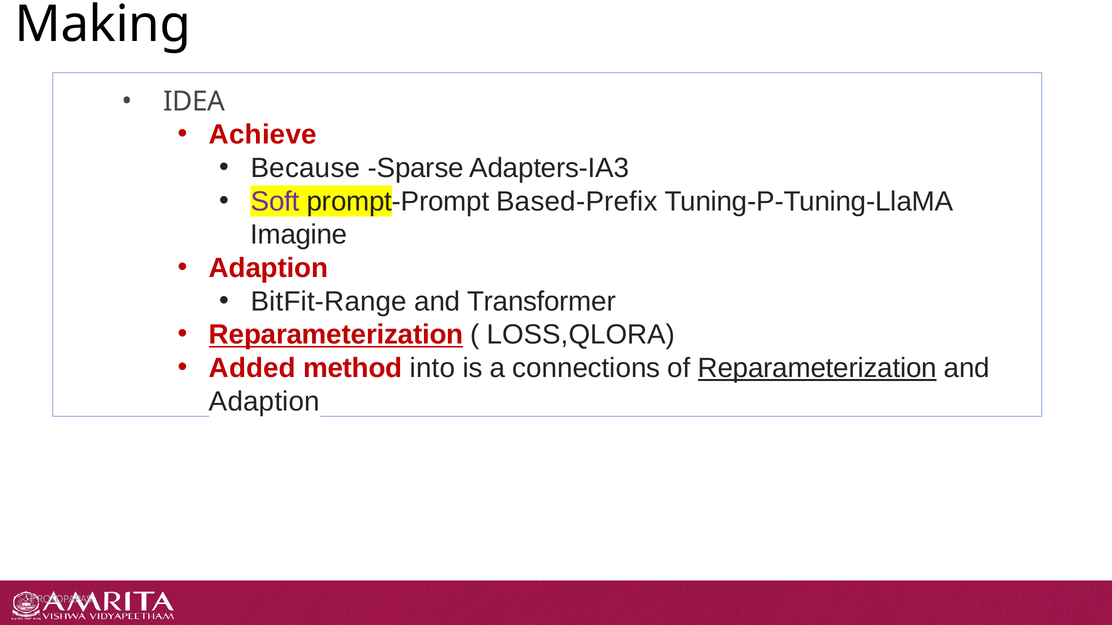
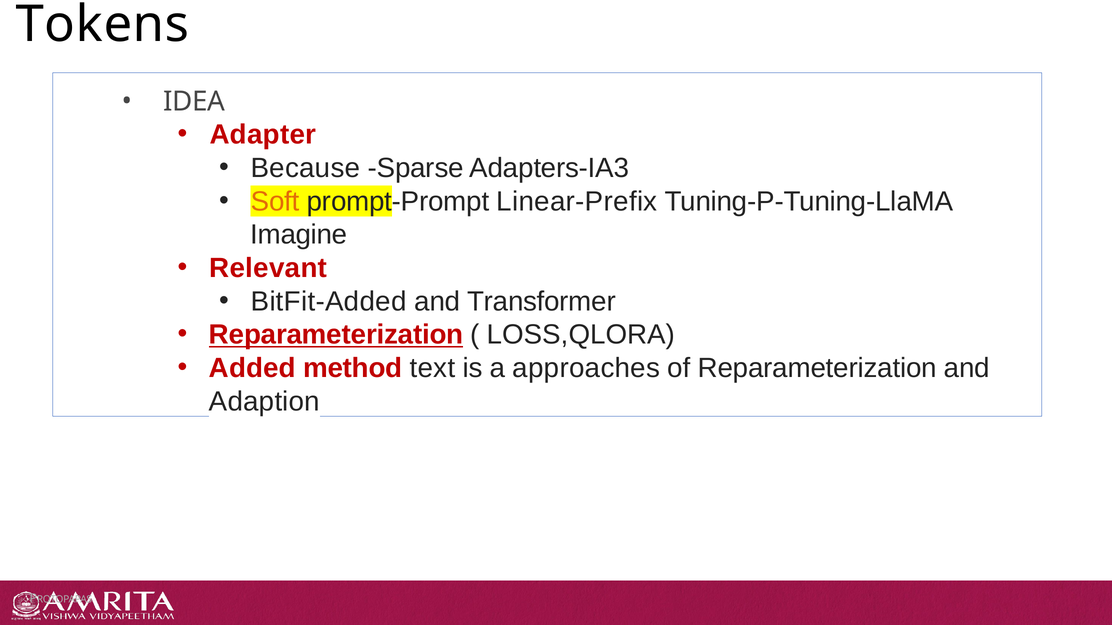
Making: Making -> Tokens (102, 24)
Achieve: Achieve -> Adapter (263, 135)
Soft colour: purple -> orange (275, 202)
Based-Prefix: Based-Prefix -> Linear-Prefix (577, 202)
Adaption: Adaption -> Relevant (268, 268)
BitFit-Range: BitFit-Range -> BitFit-Added (329, 302)
into: into -> text (433, 368)
connections: connections -> approaches (586, 368)
Reparameterization underline: present -> none (817, 368)
